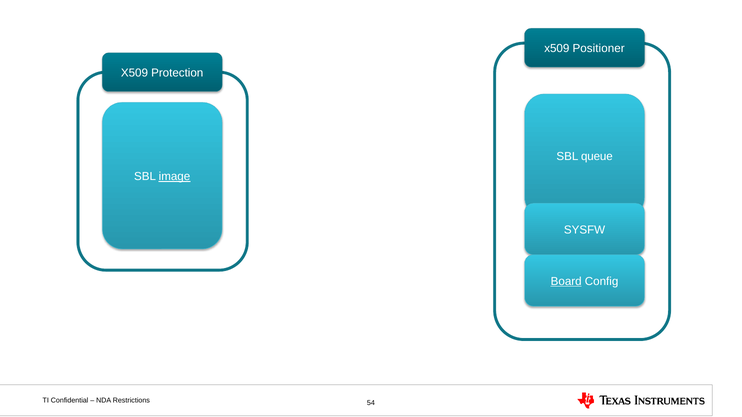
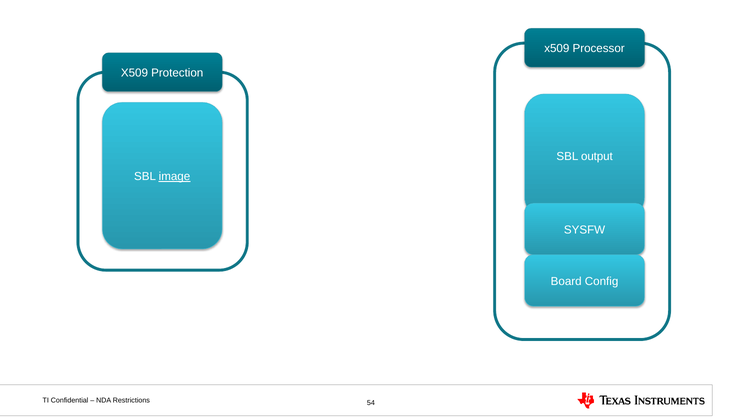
Positioner: Positioner -> Processor (599, 49)
queue: queue -> output (597, 157)
Board underline: present -> none (566, 282)
